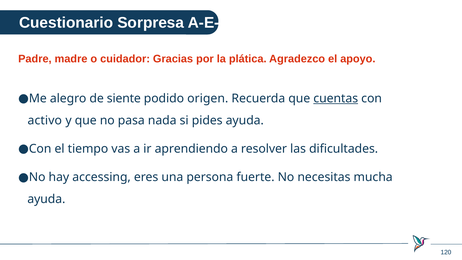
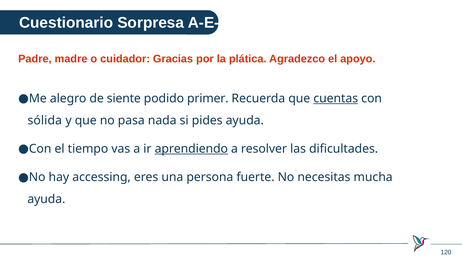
origen: origen -> primer (208, 98)
activo: activo -> sólida (45, 120)
aprendiendo underline: none -> present (191, 149)
